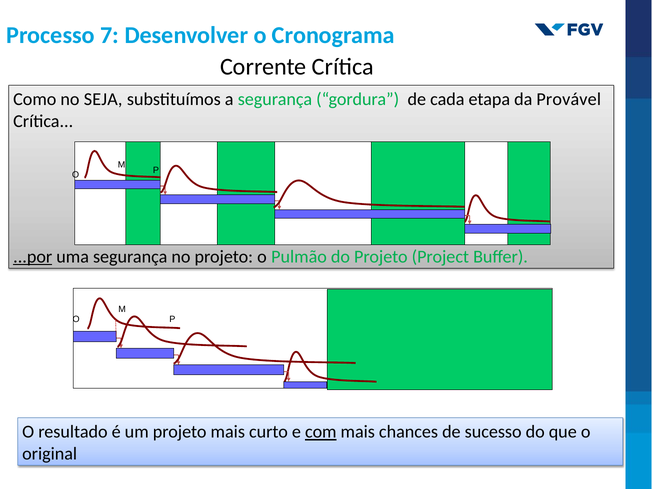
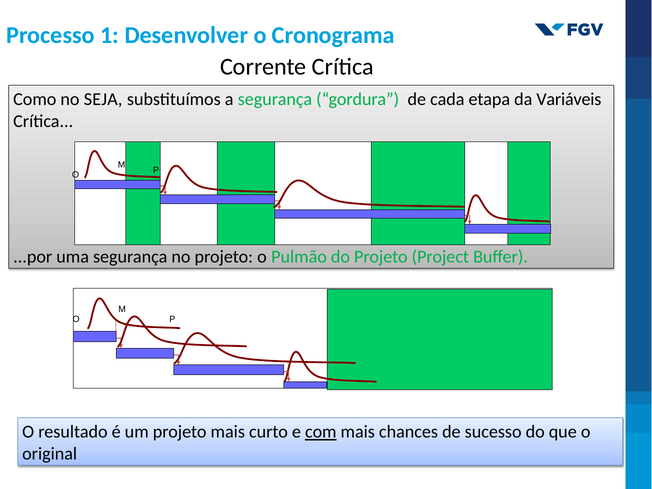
7: 7 -> 1 (110, 35)
Provável: Provável -> Variáveis (569, 99)
...por underline: present -> none (33, 257)
